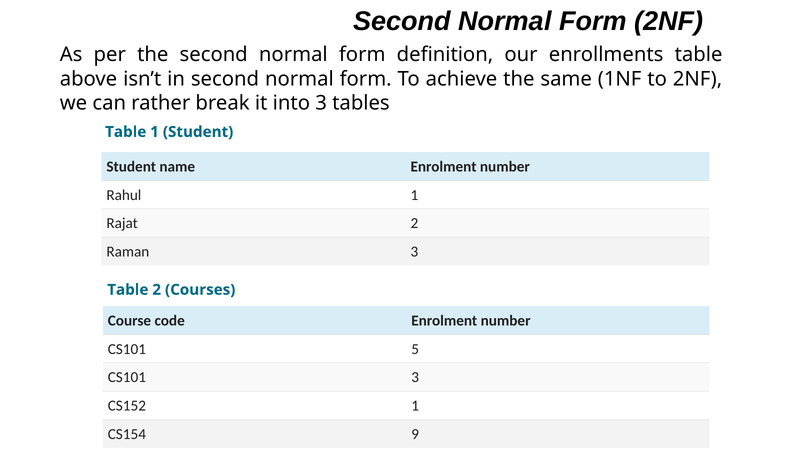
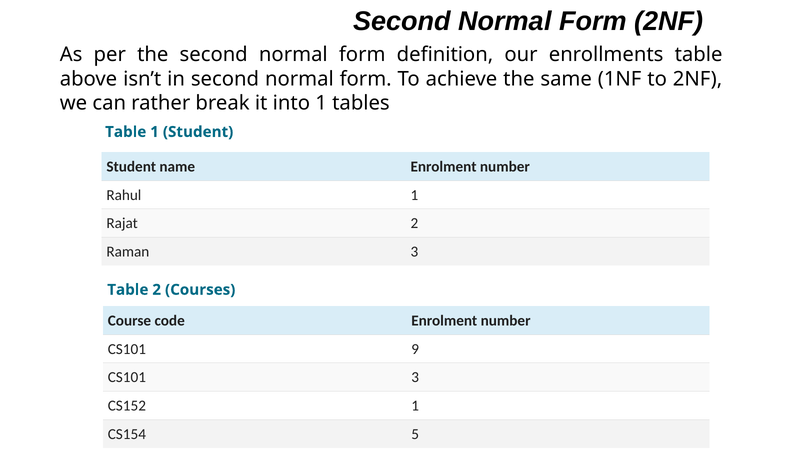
into 3: 3 -> 1 (321, 103)
5: 5 -> 9 (415, 349)
9: 9 -> 5 (415, 434)
